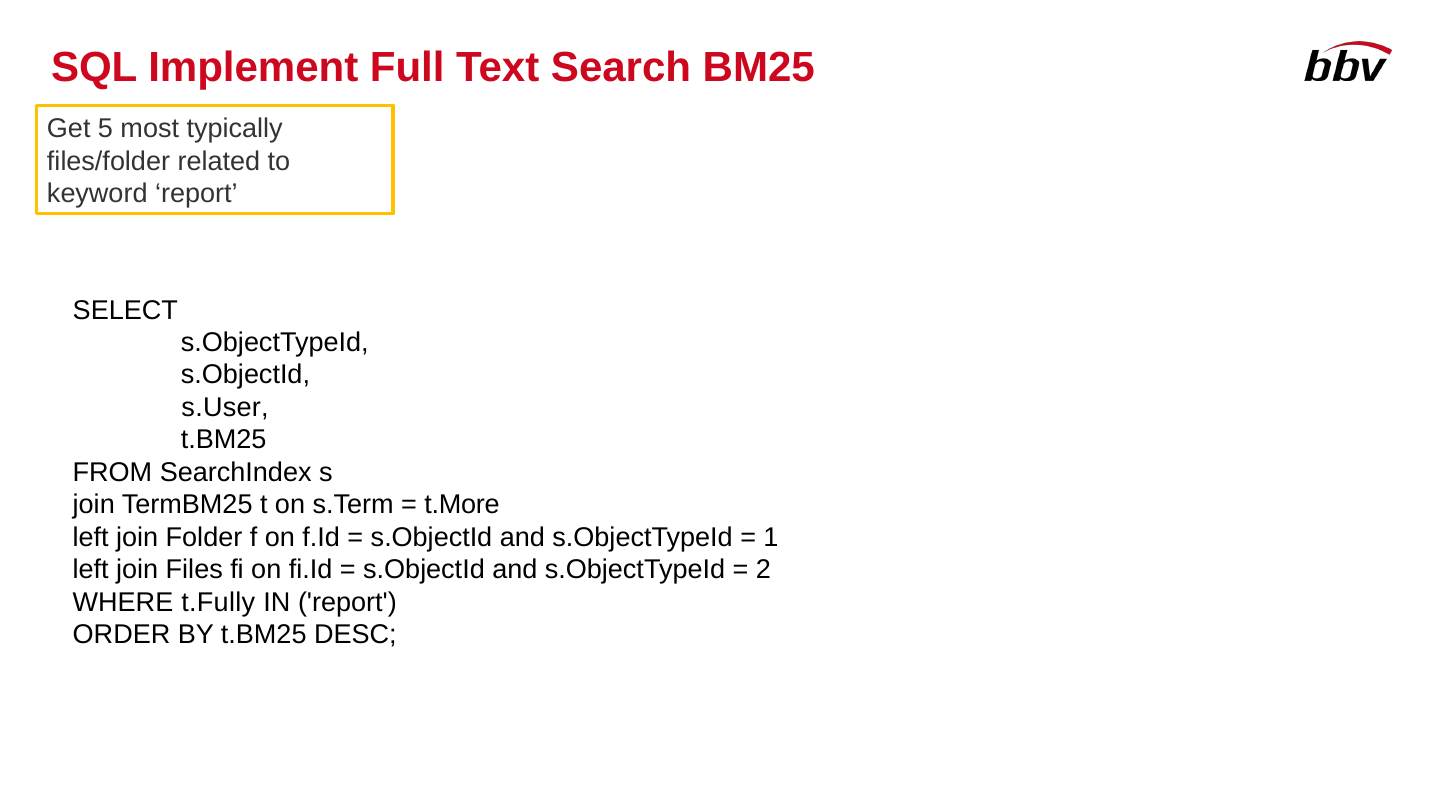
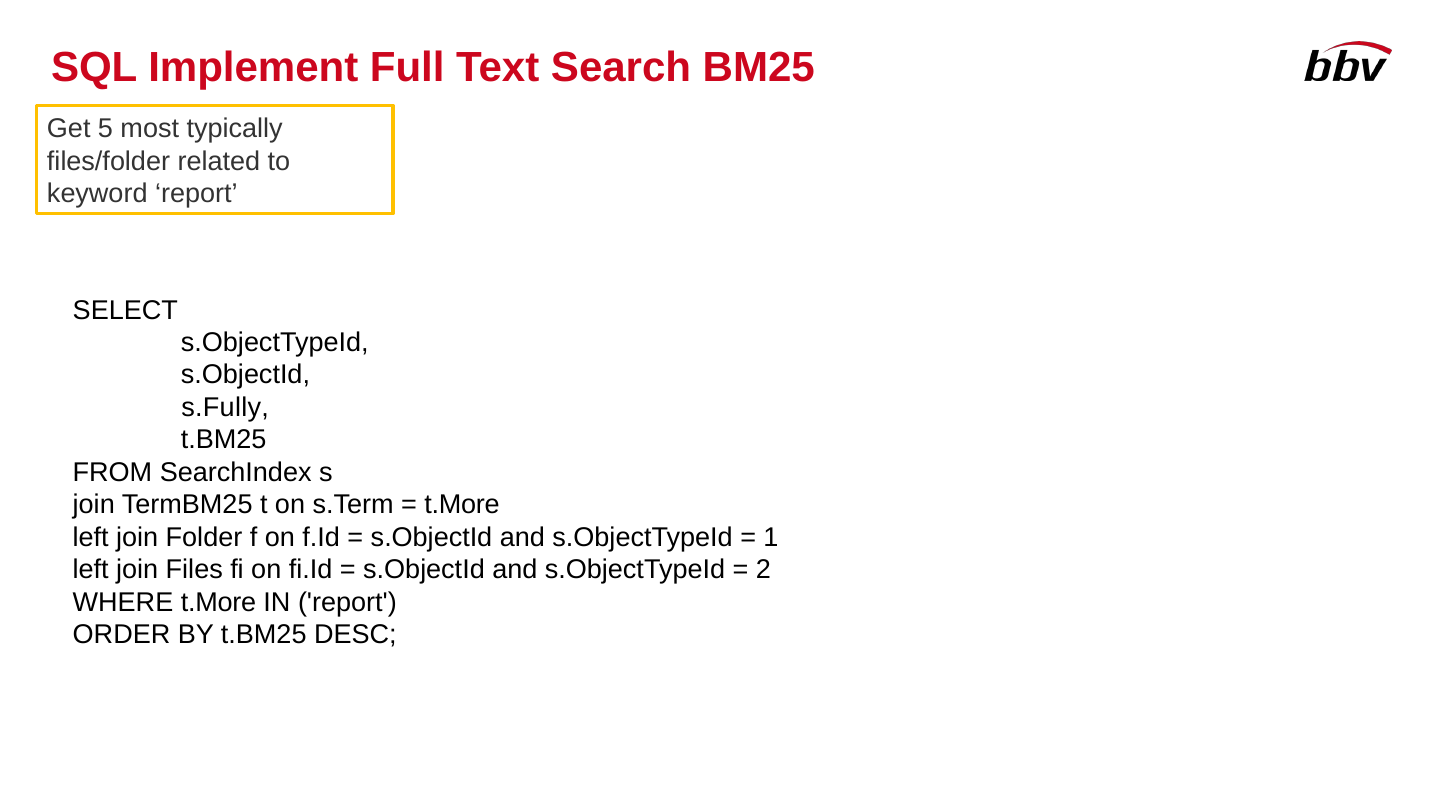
s.User: s.User -> s.Fully (225, 407)
WHERE t.Fully: t.Fully -> t.More (219, 602)
